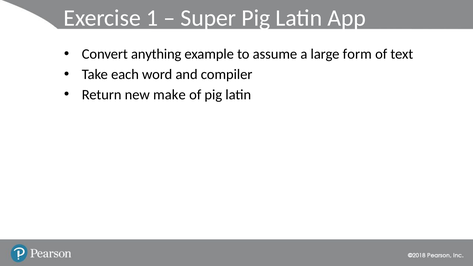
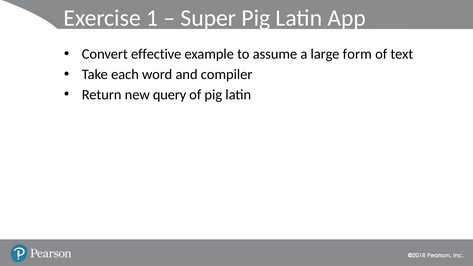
anything: anything -> effective (156, 54)
make: make -> query (170, 95)
